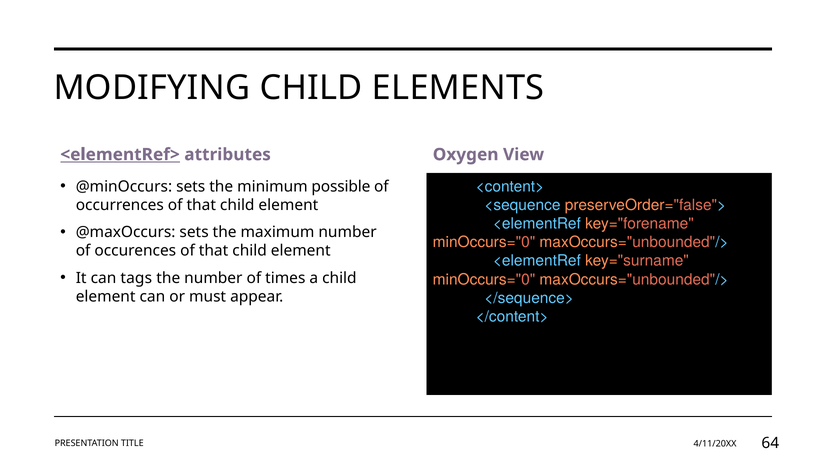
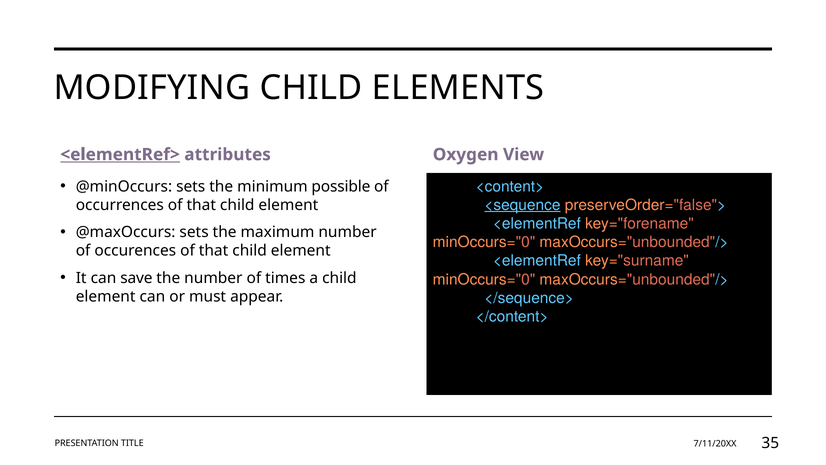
<sequence underline: none -> present (522, 205)
tags: tags -> save (136, 278)
64: 64 -> 35 (770, 443)
4/11/20XX: 4/11/20XX -> 7/11/20XX (715, 444)
